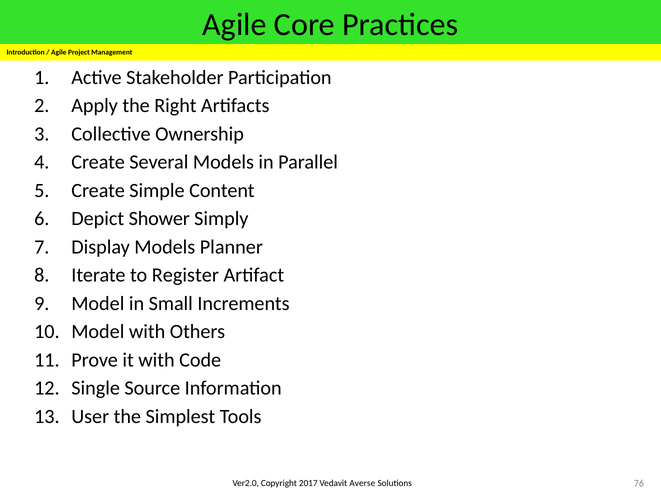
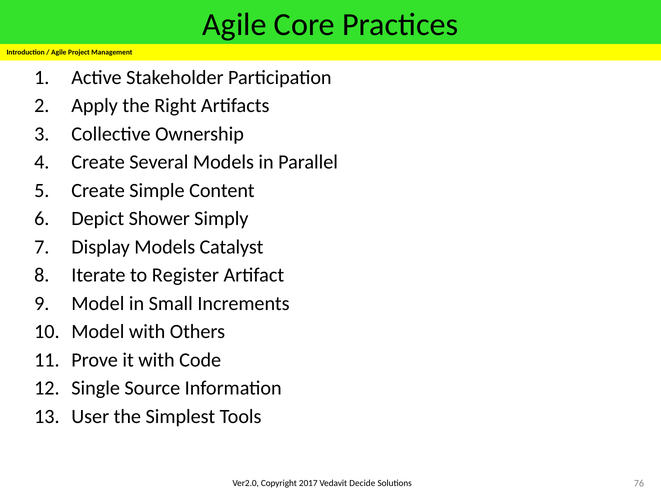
Planner: Planner -> Catalyst (231, 247)
Averse: Averse -> Decide (362, 483)
